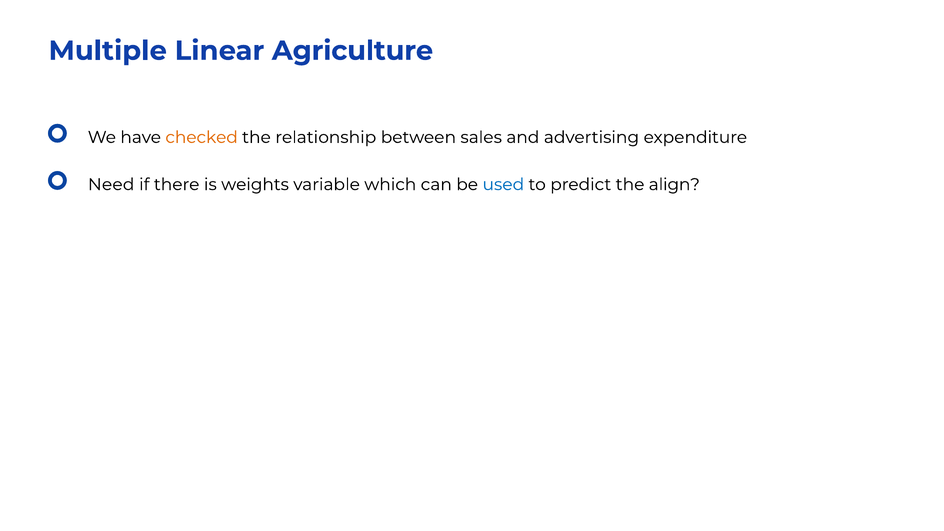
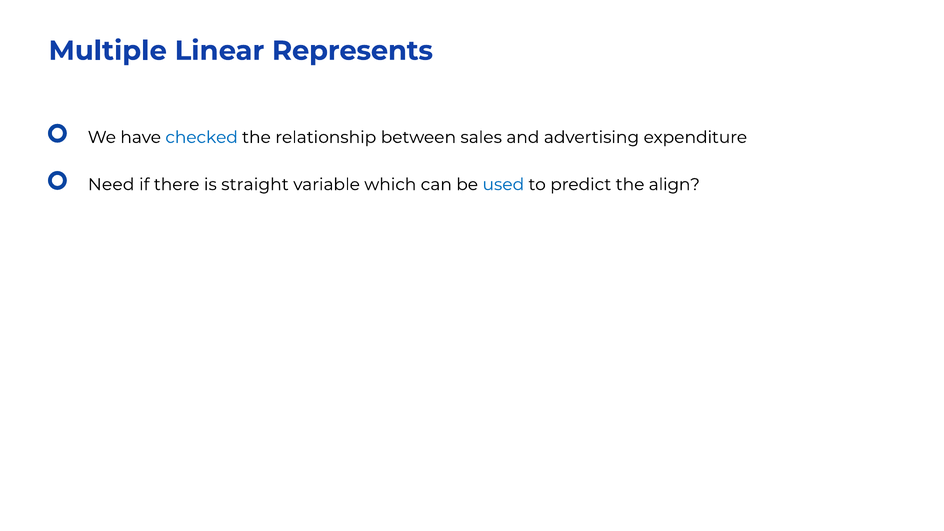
Agriculture: Agriculture -> Represents (352, 51)
checked colour: orange -> blue (202, 137)
weights: weights -> straight (255, 185)
